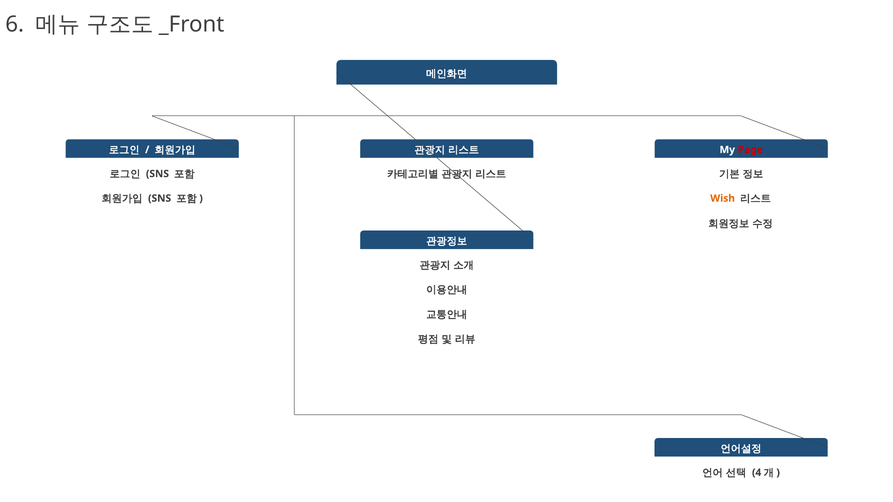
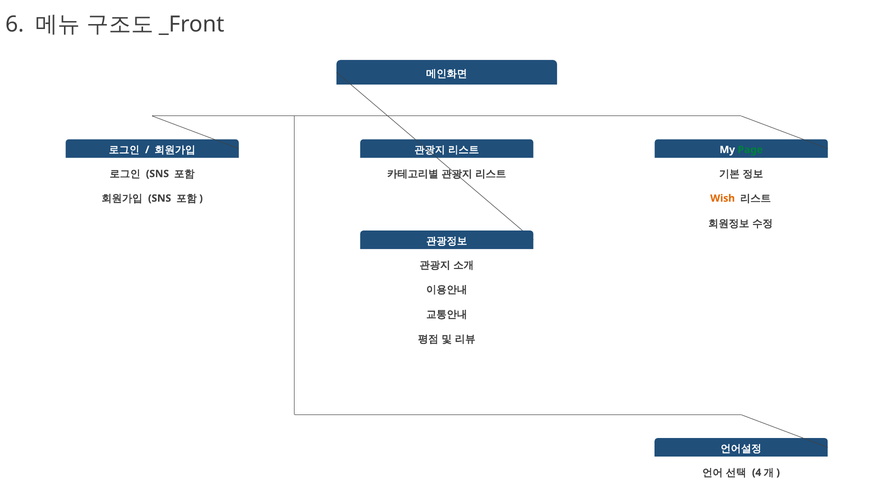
Page colour: red -> green (750, 150)
